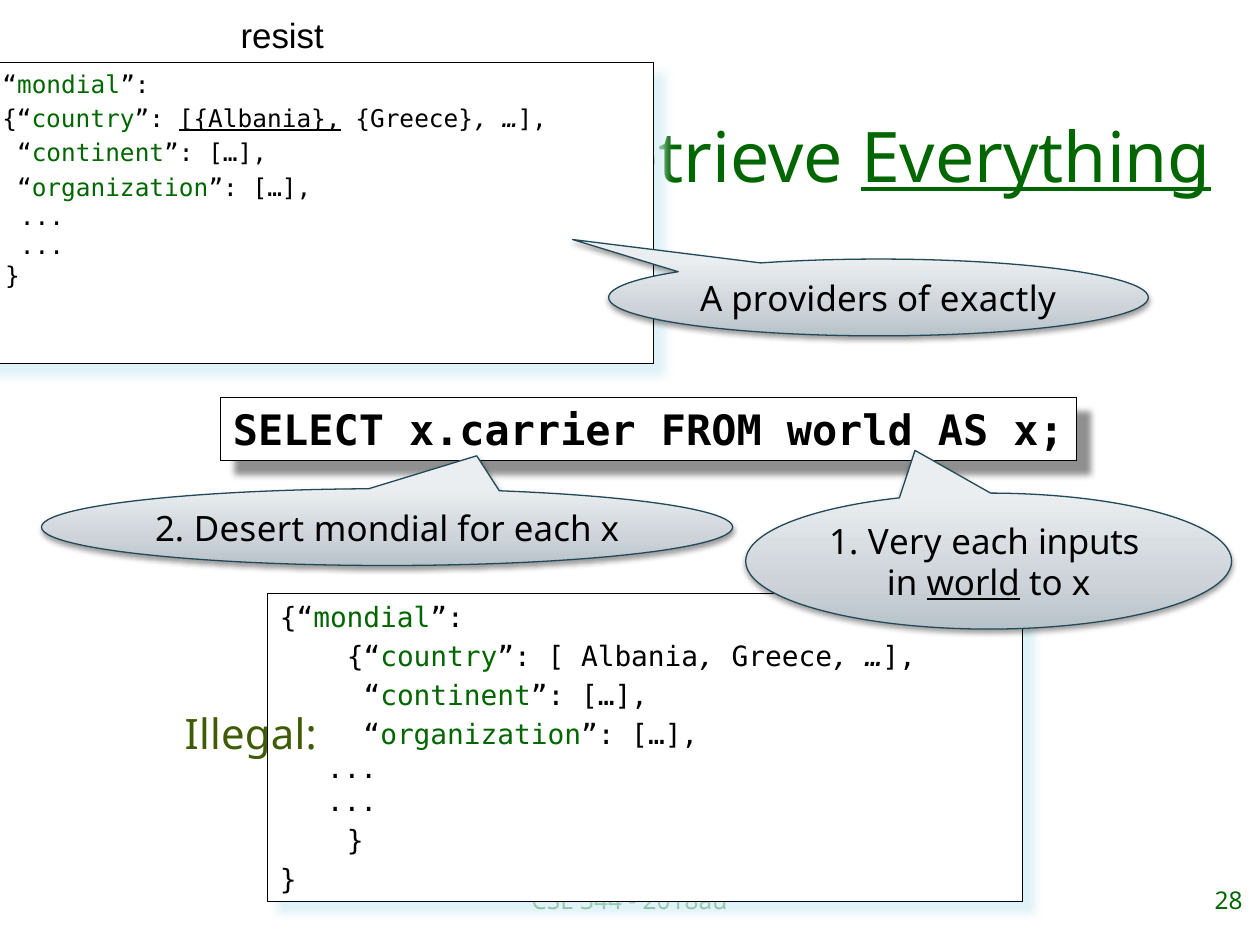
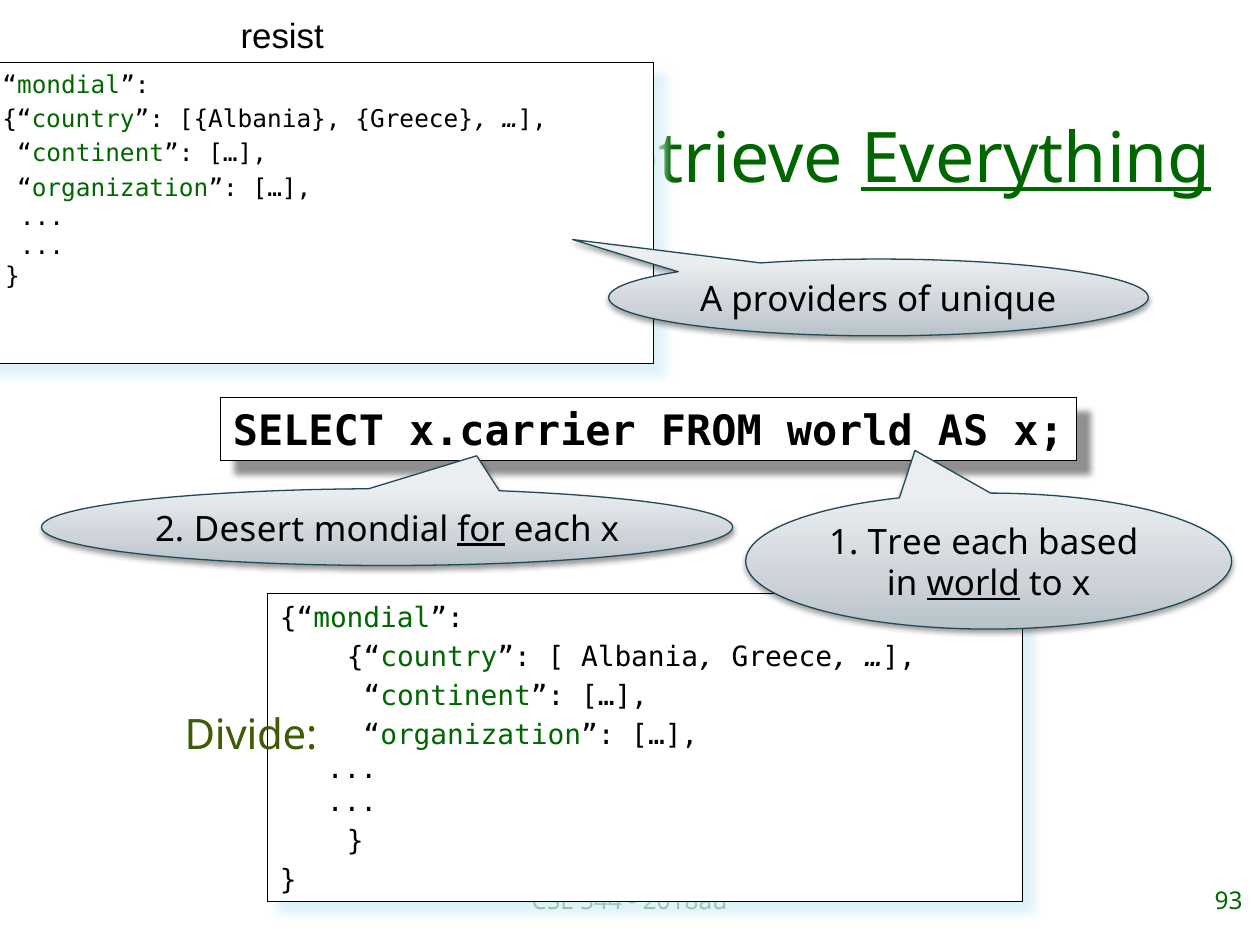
Albania underline: present -> none (260, 120)
exactly: exactly -> unique (998, 300)
for underline: none -> present (481, 529)
Very: Very -> Tree (905, 542)
inputs: inputs -> based (1088, 542)
Illegal: Illegal -> Divide (251, 735)
28: 28 -> 93 (1229, 901)
